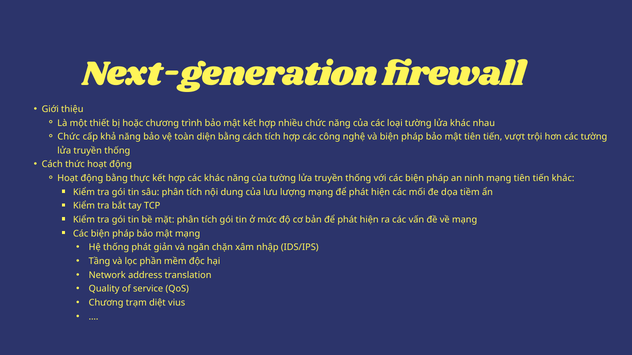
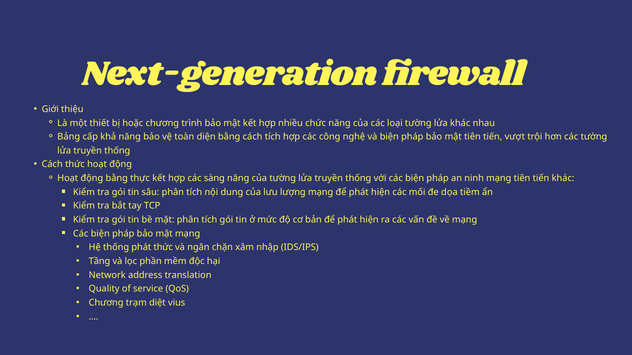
Chức: Chức -> Bảng (69, 137)
các khác: khác -> sàng (214, 179)
phát giản: giản -> thức (163, 248)
